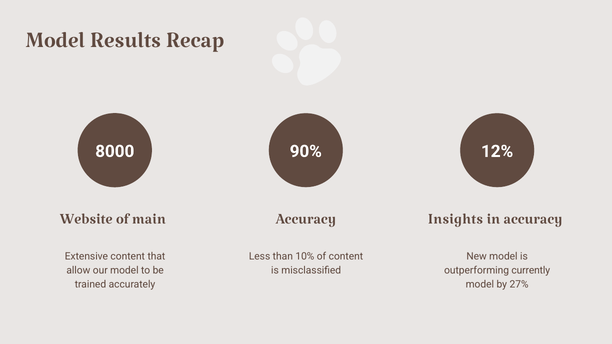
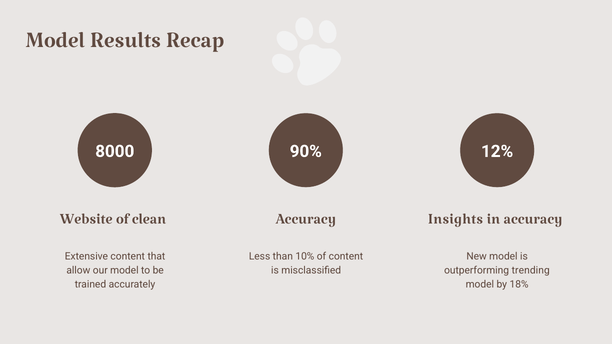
main: main -> clean (149, 217)
currently: currently -> trending (531, 270)
27%: 27% -> 18% (519, 285)
